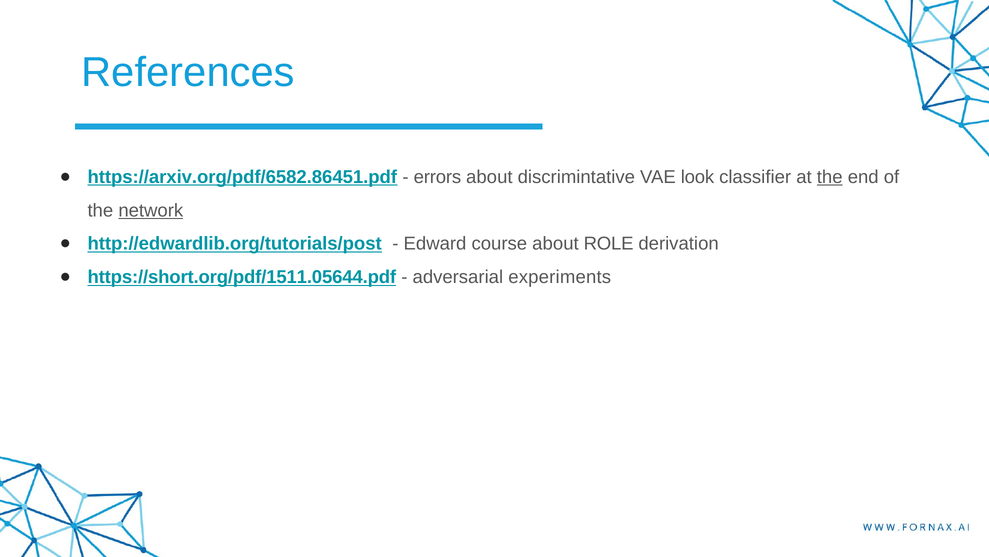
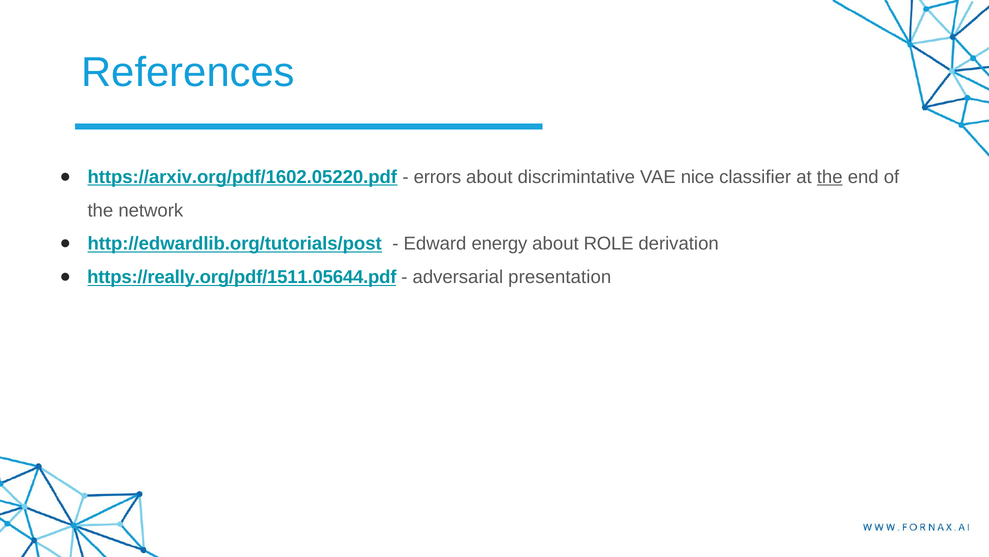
https://arxiv.org/pdf/6582.86451.pdf: https://arxiv.org/pdf/6582.86451.pdf -> https://arxiv.org/pdf/1602.05220.pdf (242, 177)
look: look -> nice (698, 177)
network underline: present -> none (151, 210)
course: course -> energy (499, 244)
https://short.org/pdf/1511.05644.pdf: https://short.org/pdf/1511.05644.pdf -> https://really.org/pdf/1511.05644.pdf (242, 277)
experiments: experiments -> presentation (560, 277)
